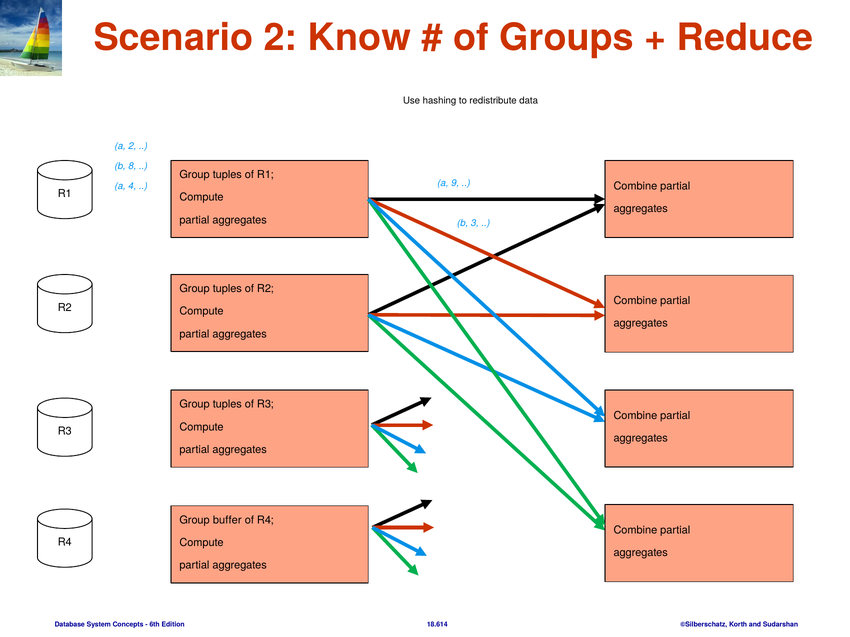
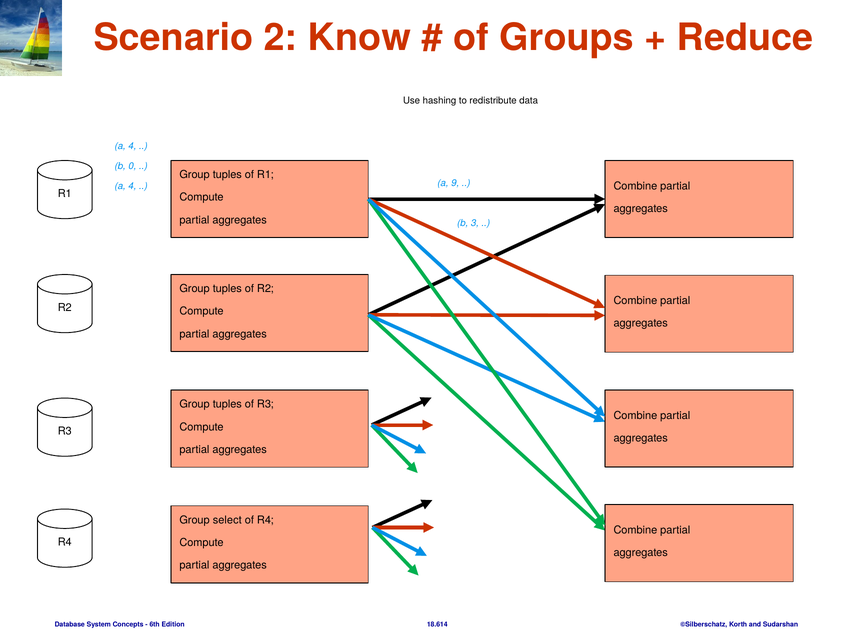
2: 2 -> 4 (132, 146)
8: 8 -> 0 (132, 166)
buffer: buffer -> select (227, 520)
